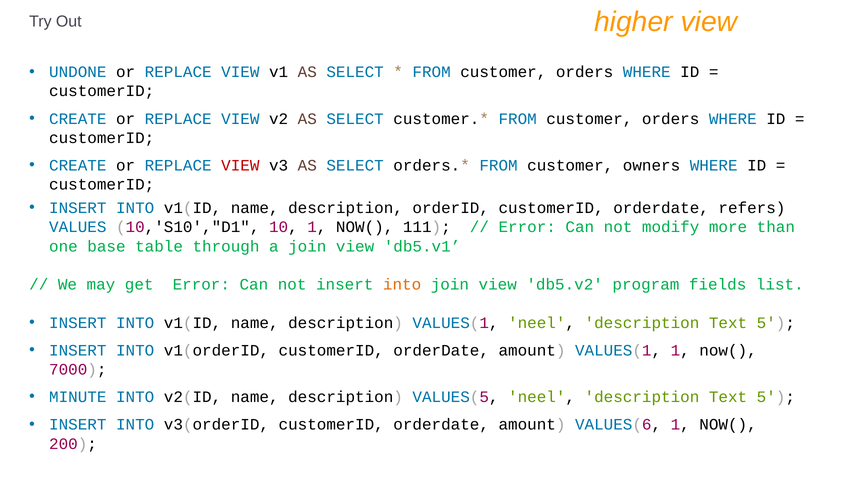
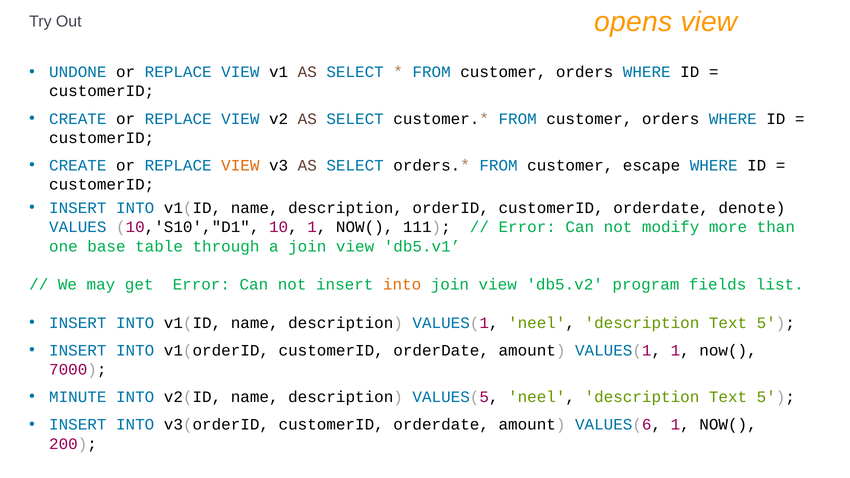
higher: higher -> opens (633, 22)
VIEW colour: red -> orange (240, 166)
owners: owners -> escape (652, 166)
refers: refers -> denote (752, 208)
